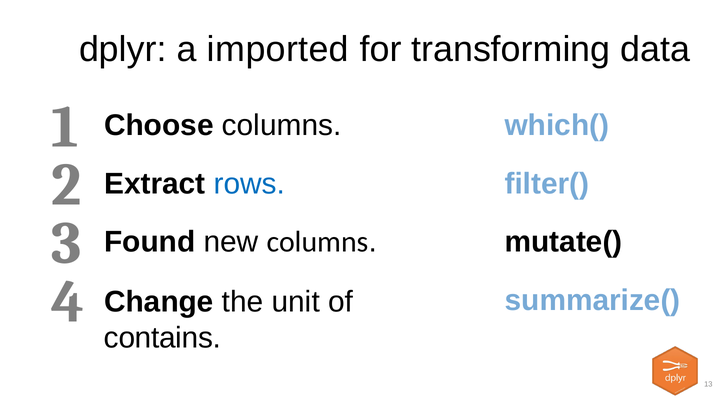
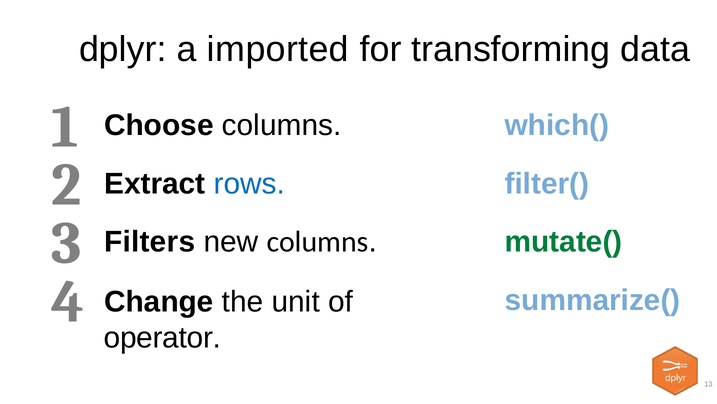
Found: Found -> Filters (150, 242)
mutate( colour: black -> green (564, 242)
contains: contains -> operator (162, 337)
